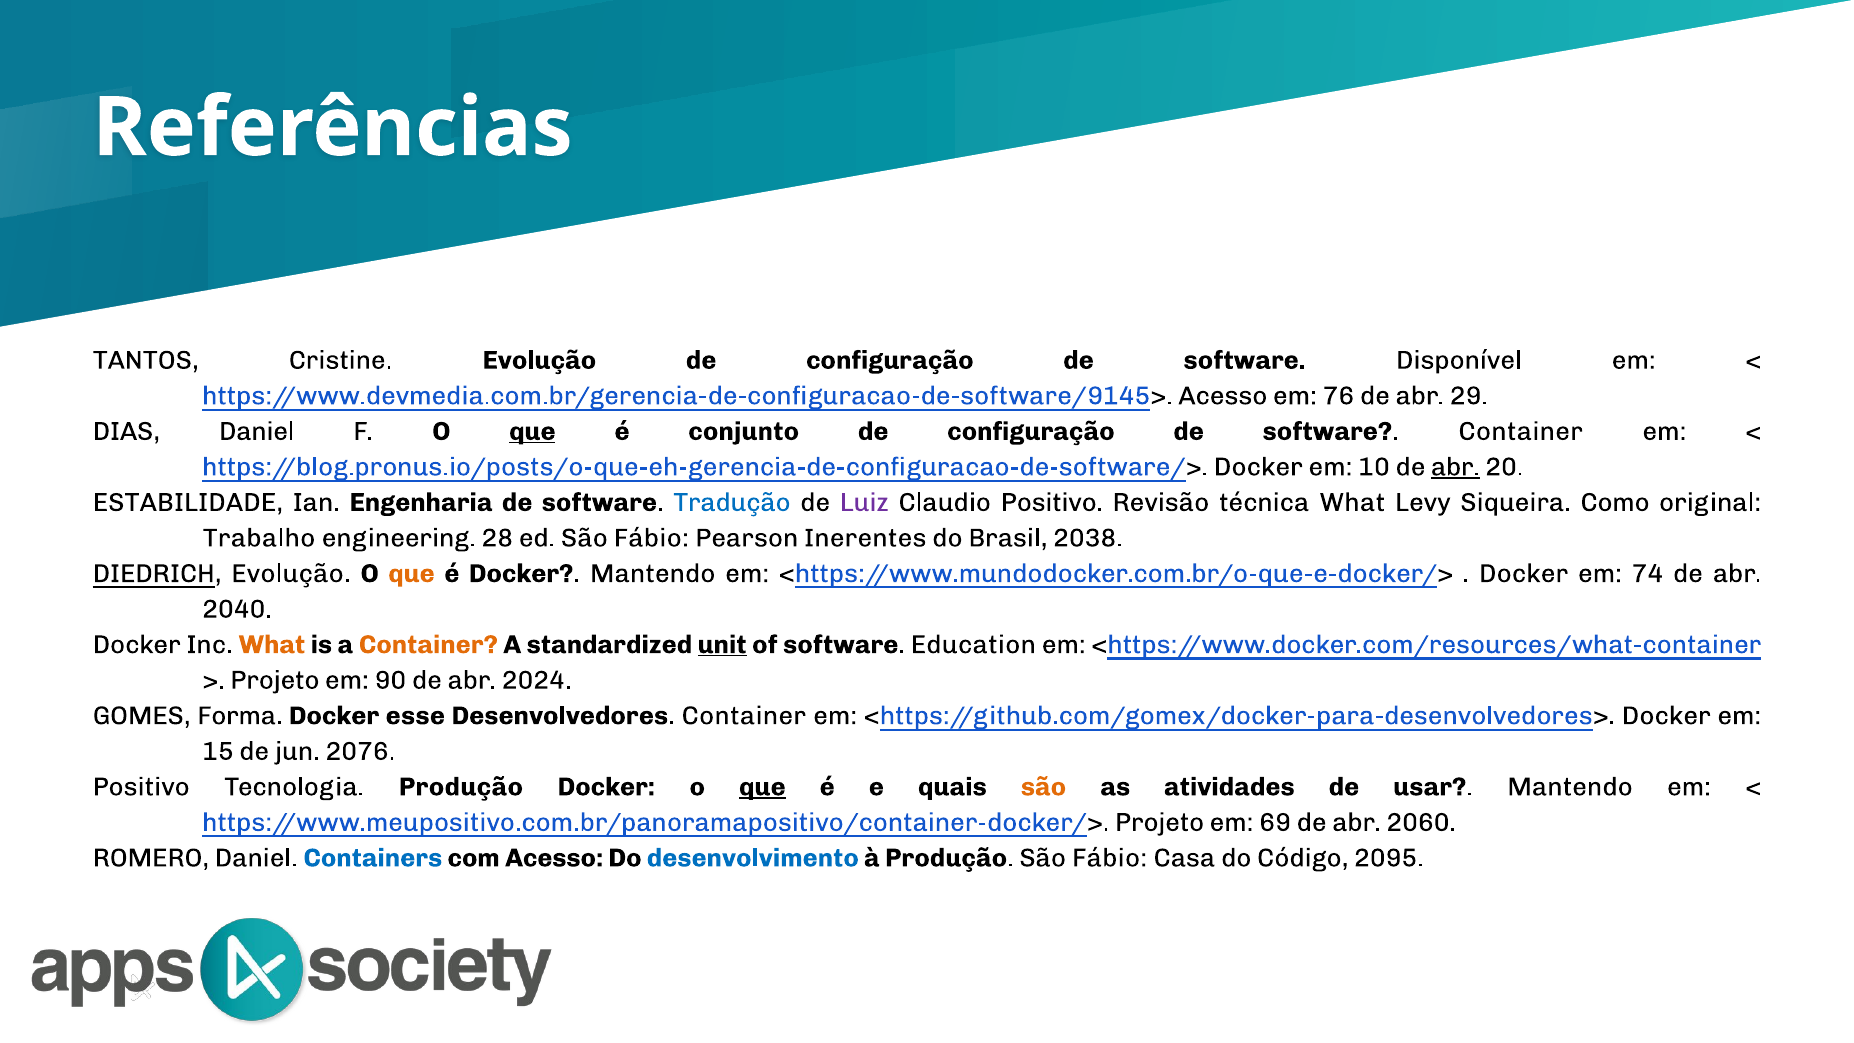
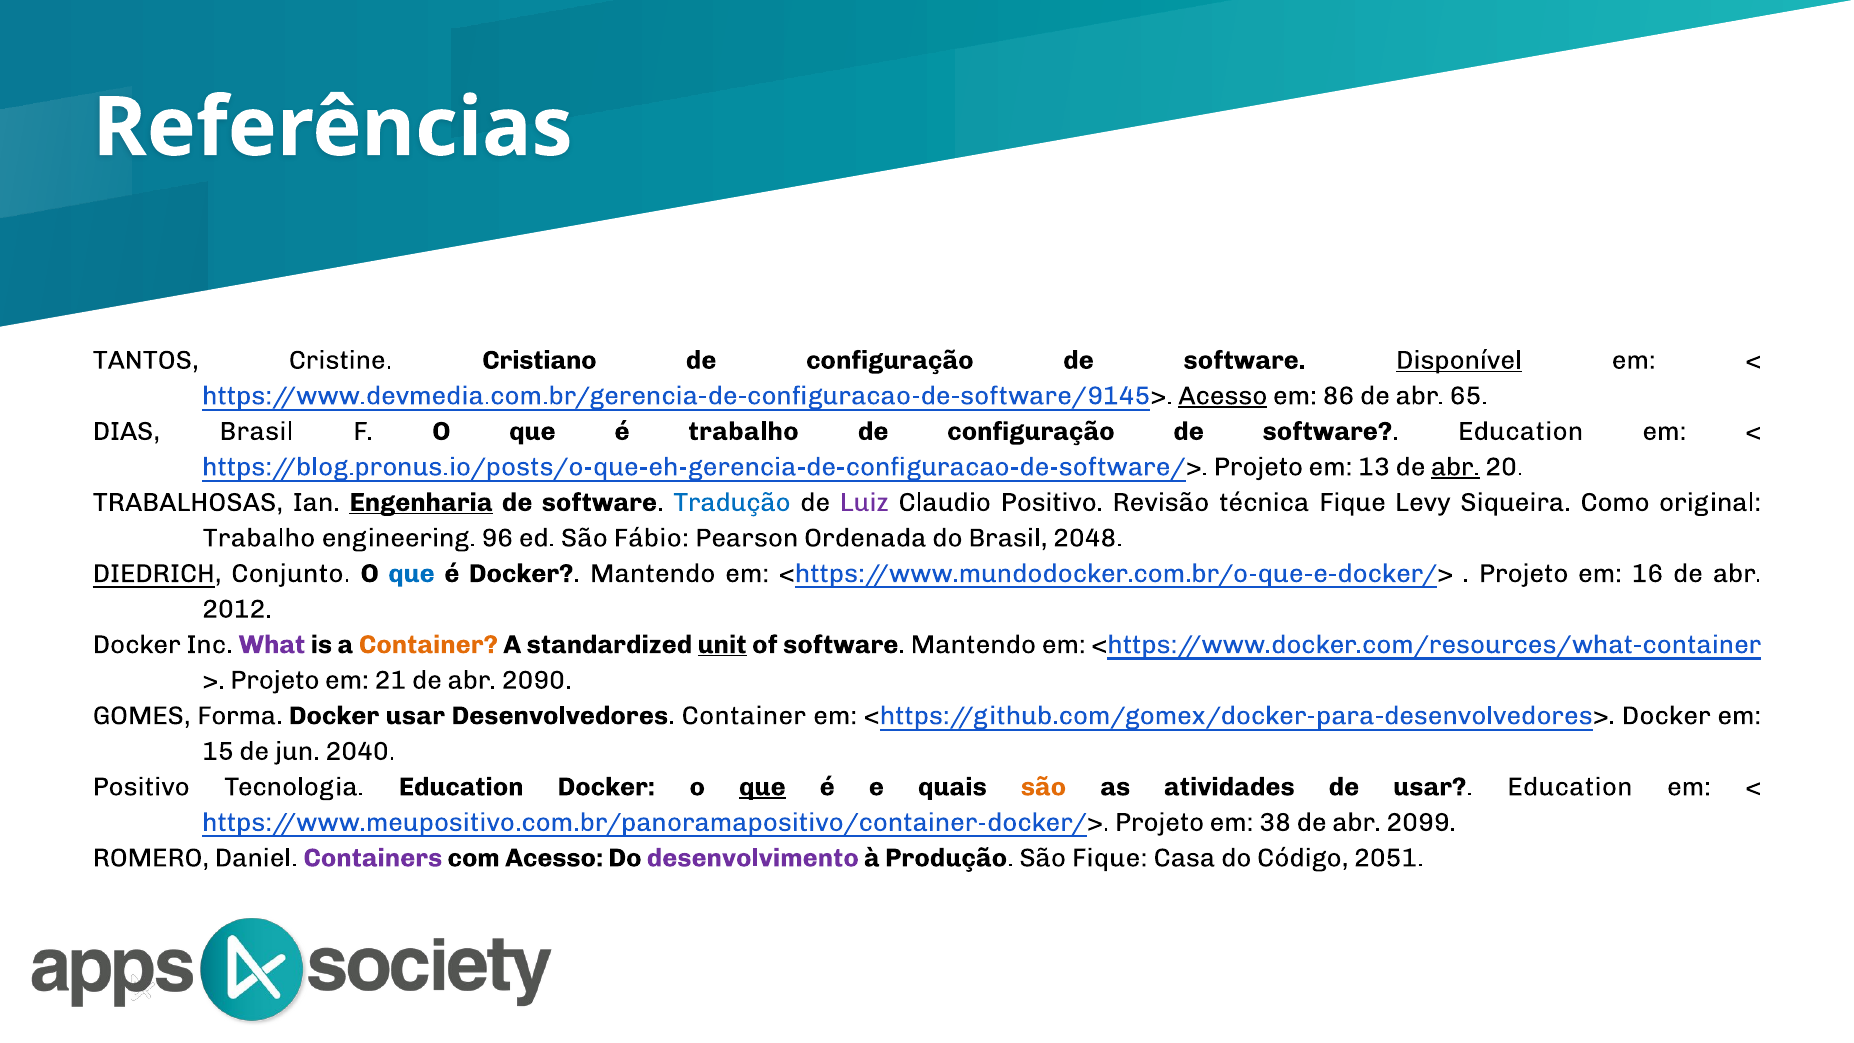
Cristine Evolução: Evolução -> Cristiano (539, 360)
Disponível underline: none -> present (1459, 360)
Acesso underline: none -> present (1223, 396)
76: 76 -> 86 (1338, 396)
29: 29 -> 65 (1469, 396)
DIAS Daniel: Daniel -> Brasil (256, 431)
que underline: present -> none (532, 431)
é conjunto: conjunto -> trabalho (744, 431)
software Container: Container -> Education (1521, 431)
Docker: Docker -> Projeto (1258, 467)
10: 10 -> 13 (1374, 467)
ESTABILIDADE: ESTABILIDADE -> TRABALHOSAS (188, 502)
Engenharia underline: none -> present (421, 502)
técnica What: What -> Fique (1353, 502)
28: 28 -> 96 (497, 538)
Inerentes: Inerentes -> Ordenada (865, 538)
2038: 2038 -> 2048 (1088, 538)
DIEDRICH Evolução: Evolução -> Conjunto (291, 573)
que colour: orange -> blue (411, 573)
Docker: Docker -> Projeto (1524, 573)
74: 74 -> 16 (1647, 573)
2040: 2040 -> 2012 (237, 609)
What colour: orange -> purple (272, 645)
software Education: Education -> Mantendo (973, 645)
90: 90 -> 21 (390, 680)
2024: 2024 -> 2090 (537, 680)
Docker esse: esse -> usar (415, 716)
2076: 2076 -> 2040 (360, 751)
Tecnologia Produção: Produção -> Education (461, 787)
usar Mantendo: Mantendo -> Education (1570, 787)
69: 69 -> 38 (1275, 822)
2060: 2060 -> 2099 (1421, 822)
Containers colour: blue -> purple (373, 858)
desenvolvimento colour: blue -> purple (753, 858)
Produção São Fábio: Fábio -> Fique (1110, 858)
2095: 2095 -> 2051 (1389, 858)
